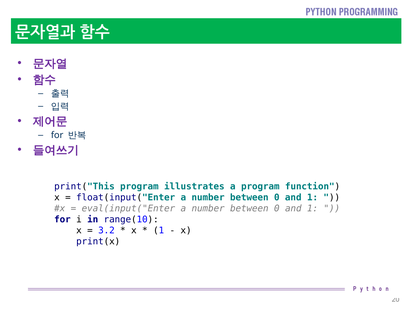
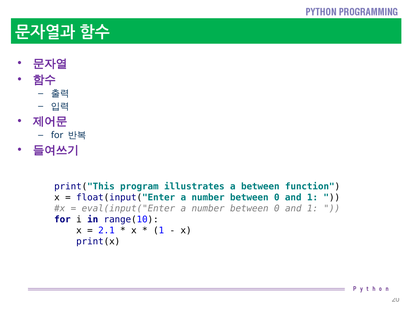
a program: program -> between (260, 186)
3.2: 3.2 -> 2.1 (106, 230)
